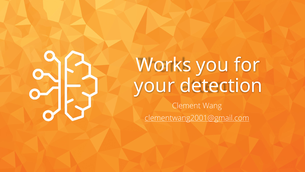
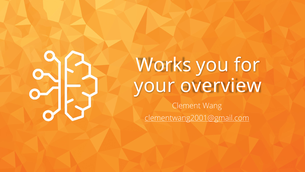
detection: detection -> overview (221, 85)
